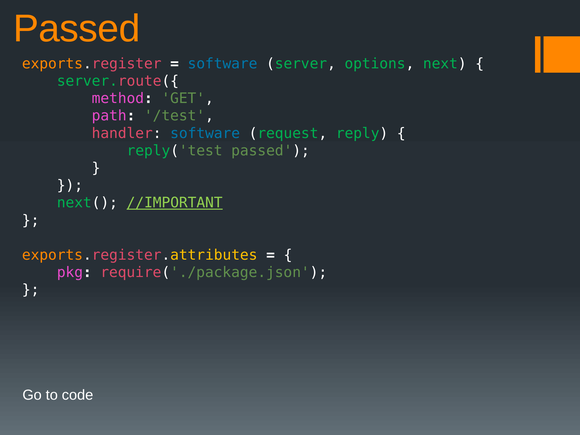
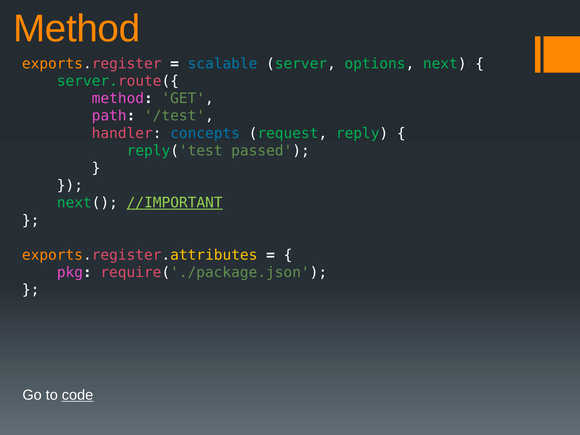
Passed: Passed -> Method (77, 29)
software: software -> scalable (223, 64)
handler software: software -> concepts (205, 133)
code underline: none -> present (78, 395)
